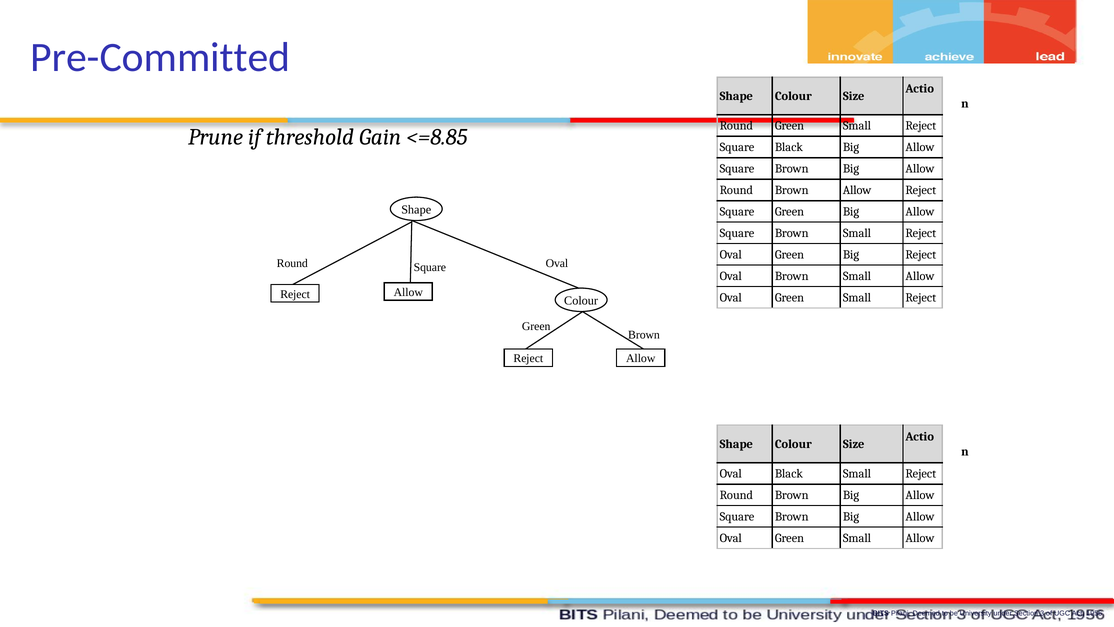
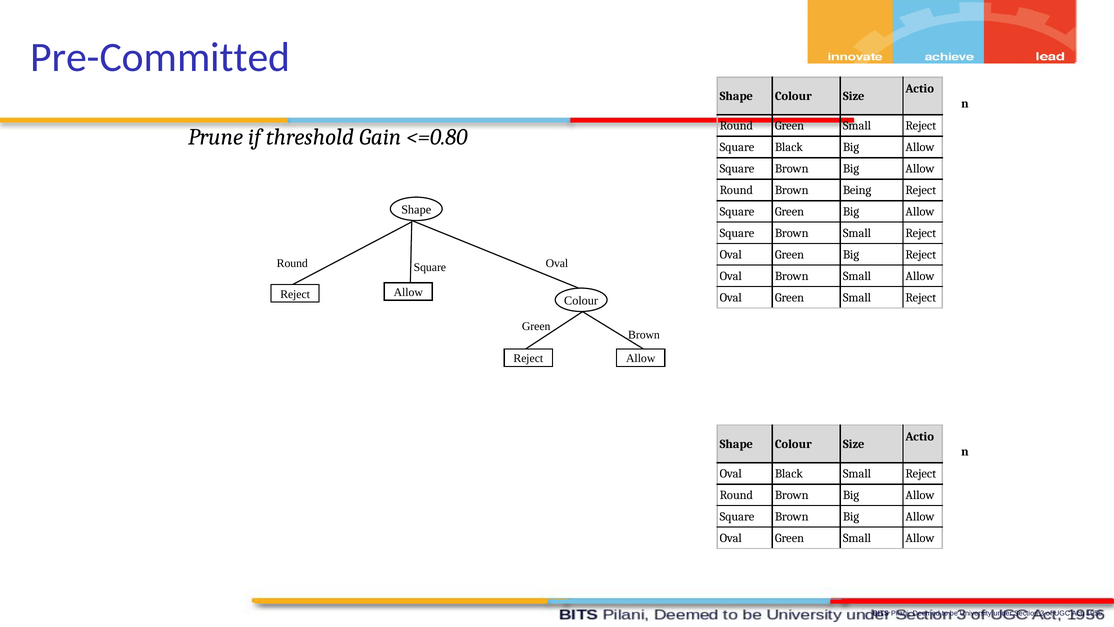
<=8.85: <=8.85 -> <=0.80 (437, 137)
Brown Allow: Allow -> Being (857, 190)
